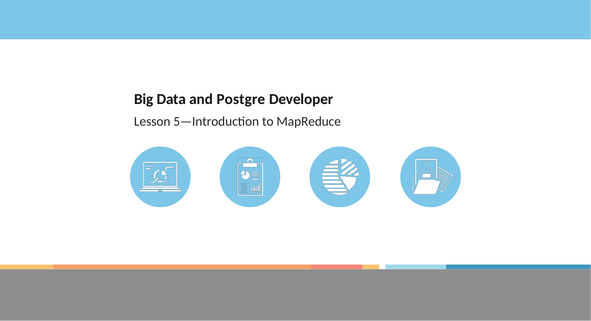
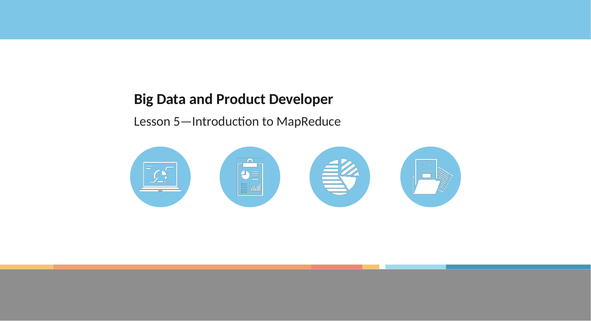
Postgre: Postgre -> Product (241, 99)
